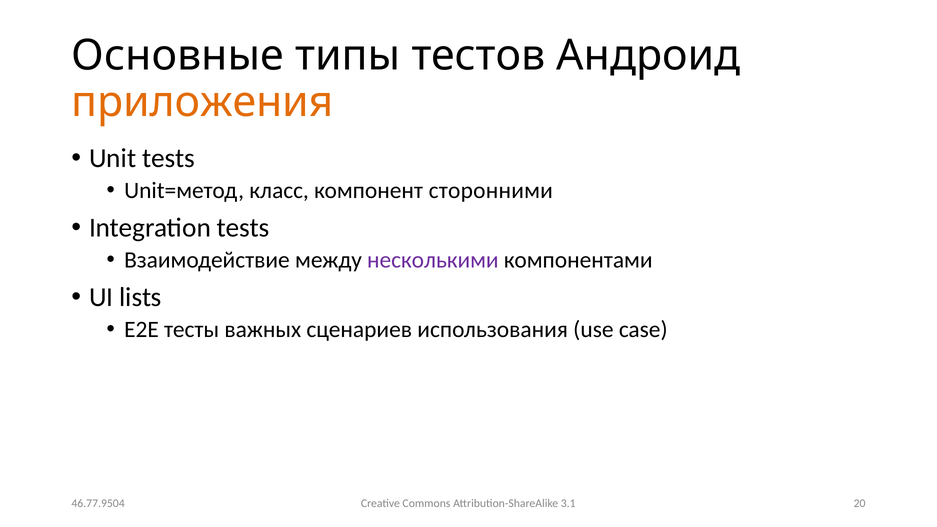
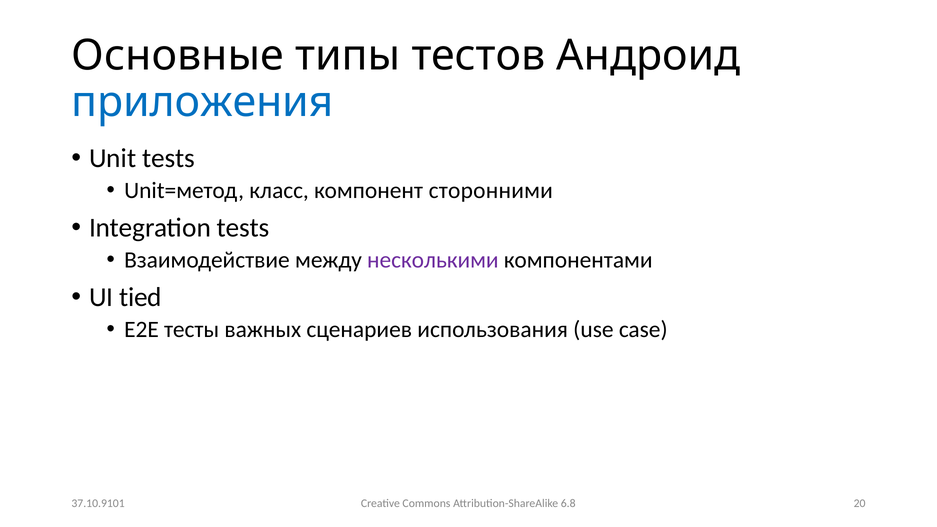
приложения colour: orange -> blue (203, 102)
lists: lists -> tied (141, 297)
3.1: 3.1 -> 6.8 (568, 503)
46.77.9504: 46.77.9504 -> 37.10.9101 (98, 503)
